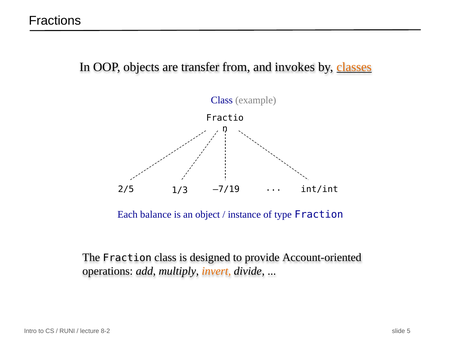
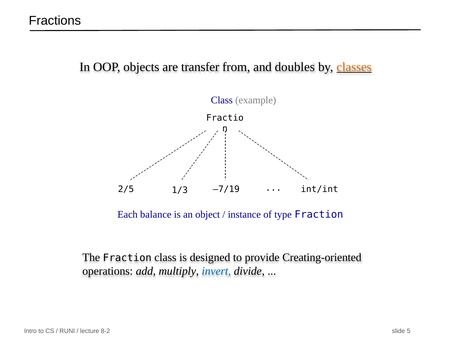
invokes: invokes -> doubles (295, 67)
Account-oriented: Account-oriented -> Creating-oriented (322, 257)
invert colour: orange -> blue (216, 271)
